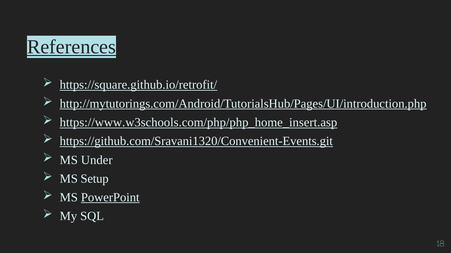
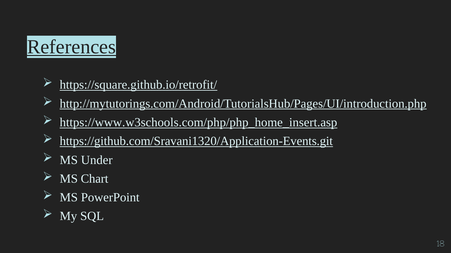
https://github.com/Sravani1320/Convenient-Events.git: https://github.com/Sravani1320/Convenient-Events.git -> https://github.com/Sravani1320/Application-Events.git (196, 142)
Setup: Setup -> Chart (95, 179)
PowerPoint underline: present -> none (110, 198)
